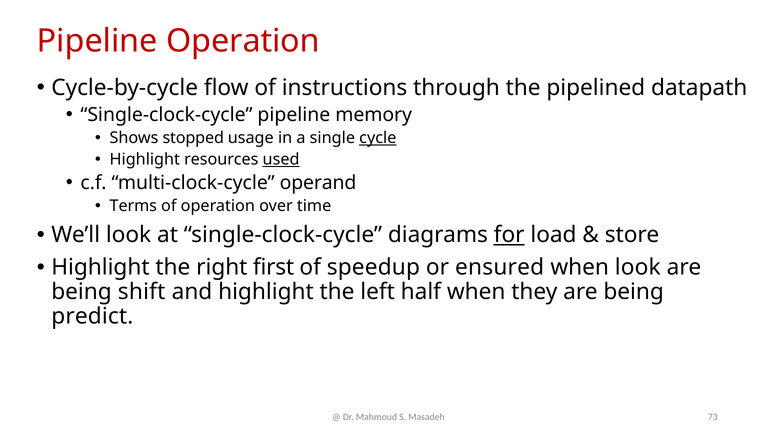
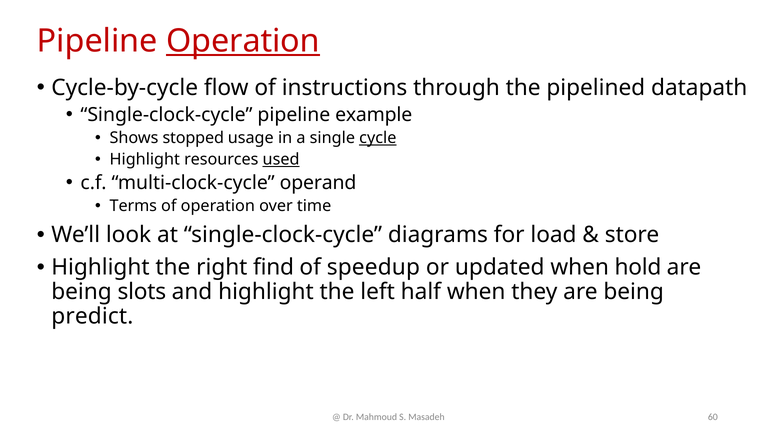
Operation underline: none -> present (243, 41)
memory: memory -> example (374, 115)
for underline: present -> none (509, 235)
first: first -> find (274, 268)
ensured: ensured -> updated (500, 268)
when look: look -> hold (638, 268)
shift: shift -> slots (142, 292)
73: 73 -> 60 (713, 417)
